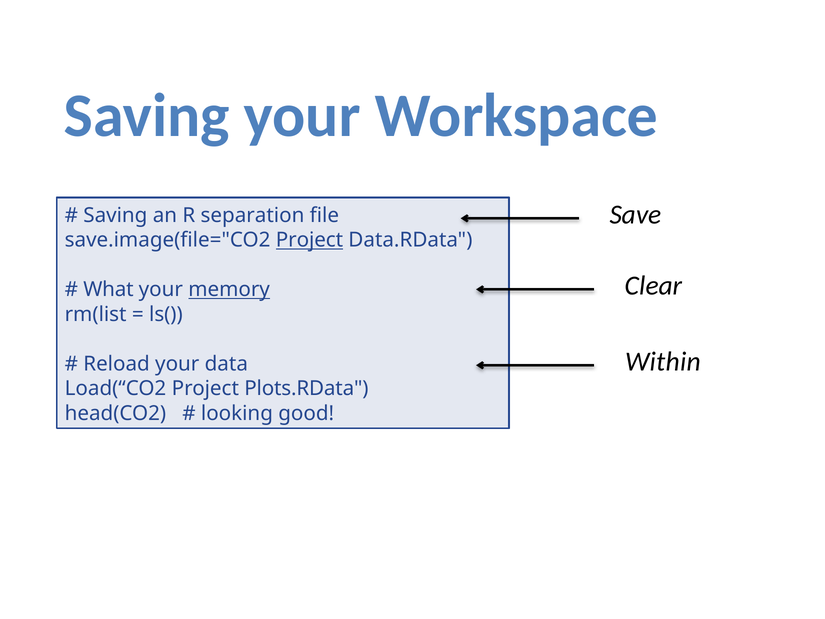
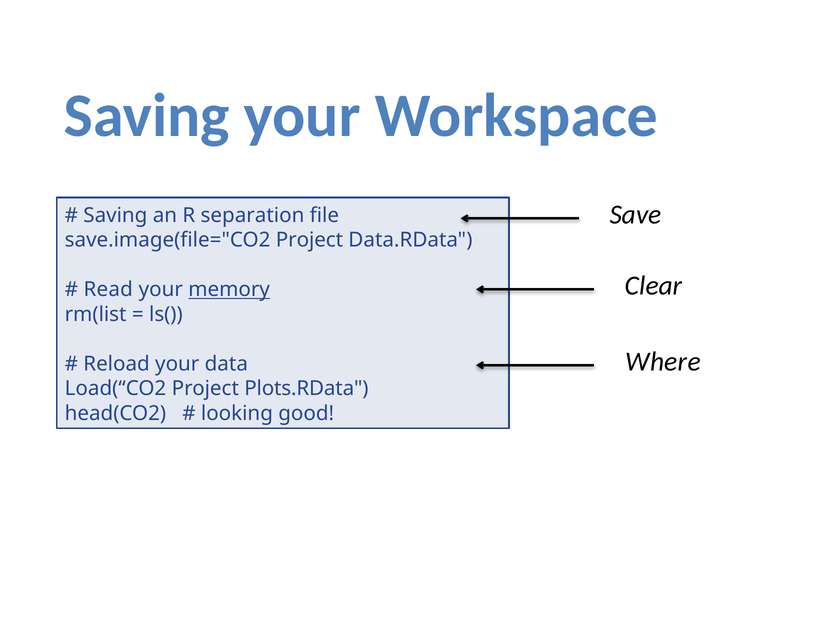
Project underline: present -> none (309, 240)
What: What -> Read (108, 289)
Within: Within -> Where (663, 361)
